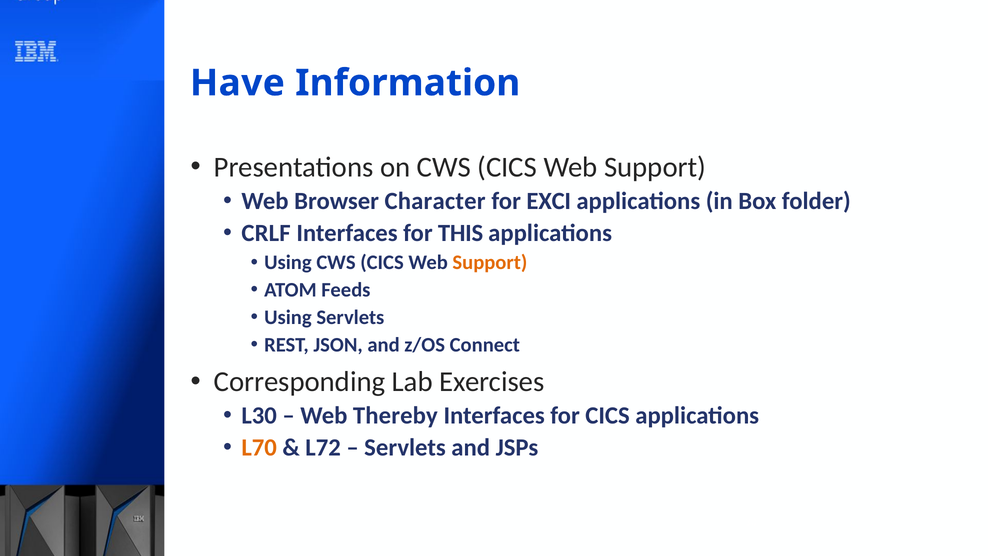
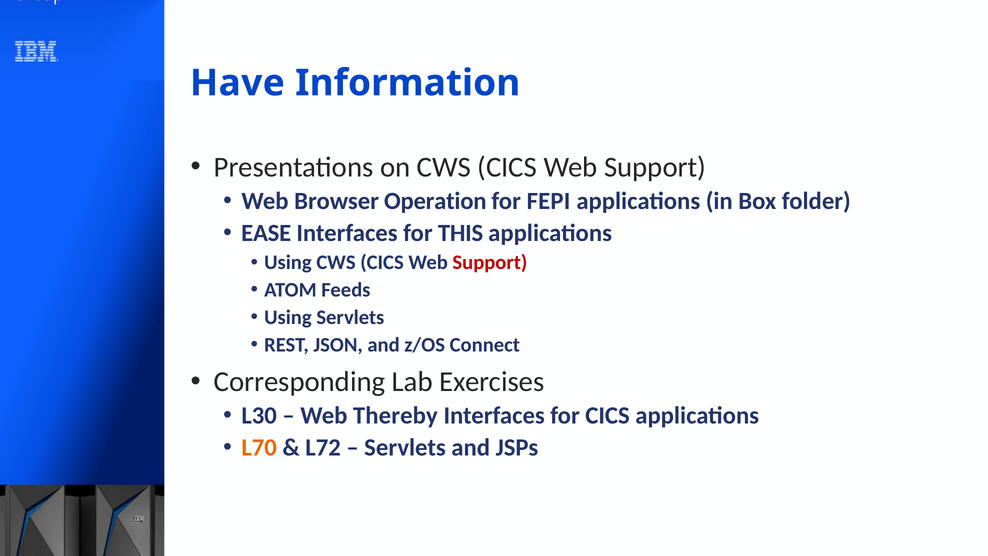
Character: Character -> Operation (435, 201)
EXCI: EXCI -> FEPI (549, 201)
CRLF: CRLF -> EASE (266, 233)
Support colour: orange -> red (490, 262)
